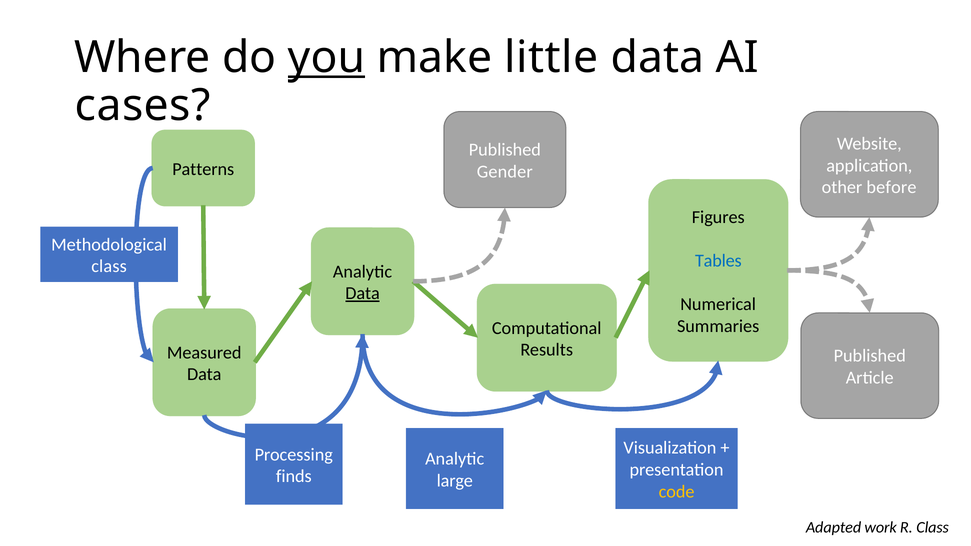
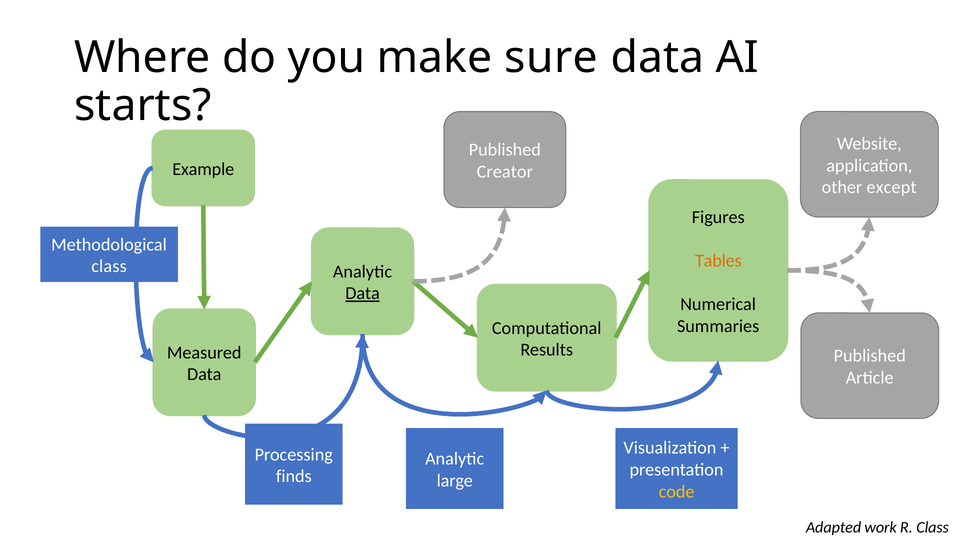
you underline: present -> none (327, 58)
little: little -> sure (551, 58)
cases: cases -> starts (143, 106)
Patterns: Patterns -> Example (203, 169)
Gender: Gender -> Creator (505, 172)
before: before -> except (892, 187)
Tables colour: blue -> orange (718, 261)
